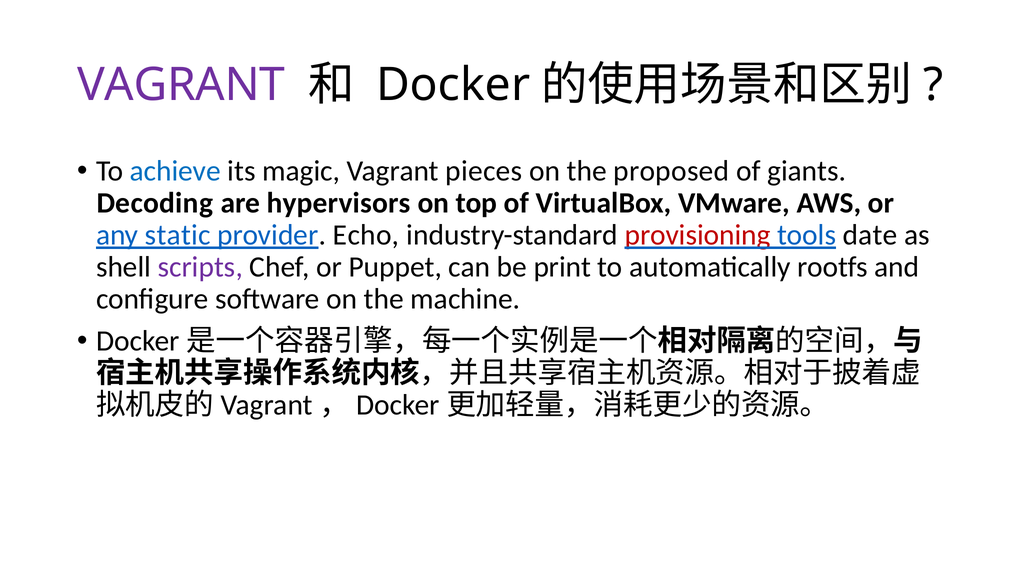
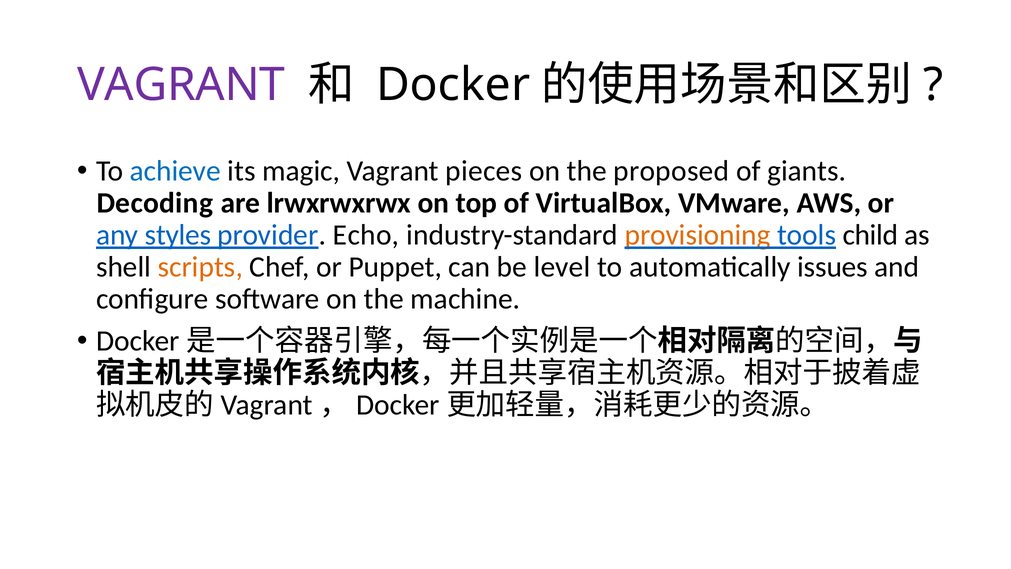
hypervisors: hypervisors -> lrwxrwxrwx (339, 203)
static: static -> styles (178, 235)
provisioning colour: red -> orange (698, 235)
date: date -> child (870, 235)
scripts colour: purple -> orange (200, 267)
print: print -> level (562, 267)
rootfs: rootfs -> issues (833, 267)
